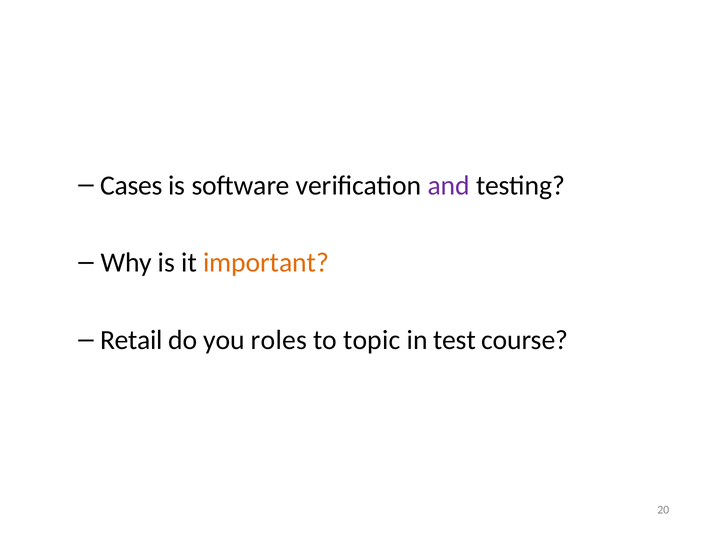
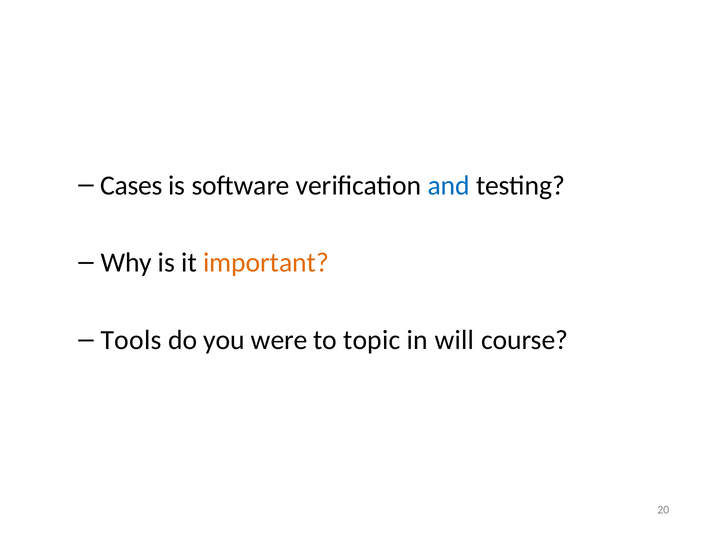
and colour: purple -> blue (449, 185)
Retail: Retail -> Tools (131, 340)
roles: roles -> were (279, 340)
test: test -> will (454, 340)
